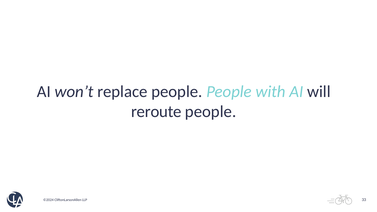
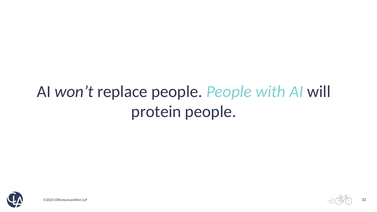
reroute: reroute -> protein (156, 112)
